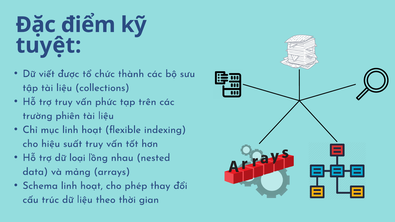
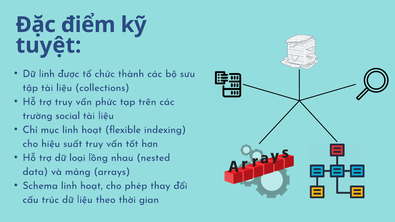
Dữ viết: viết -> linh (47, 74)
phiên: phiên -> social (68, 116)
